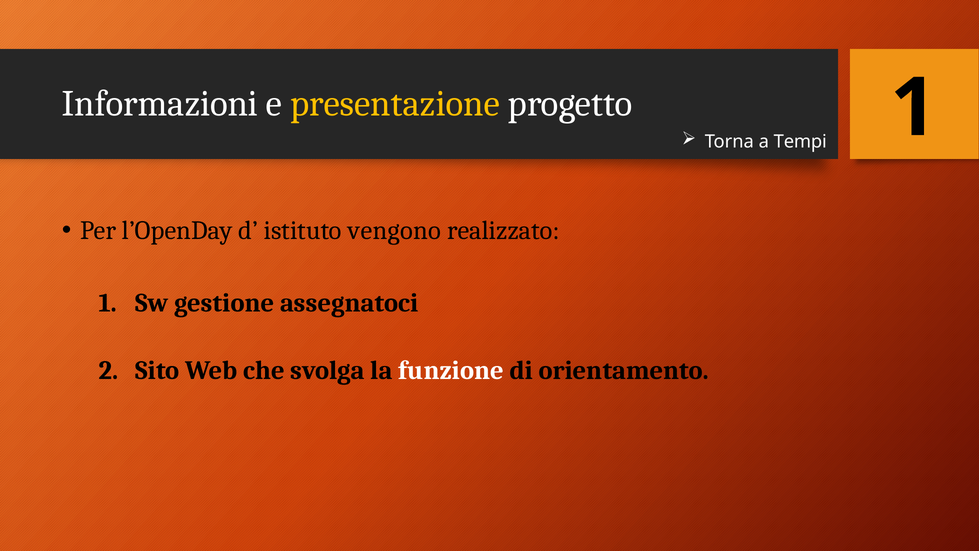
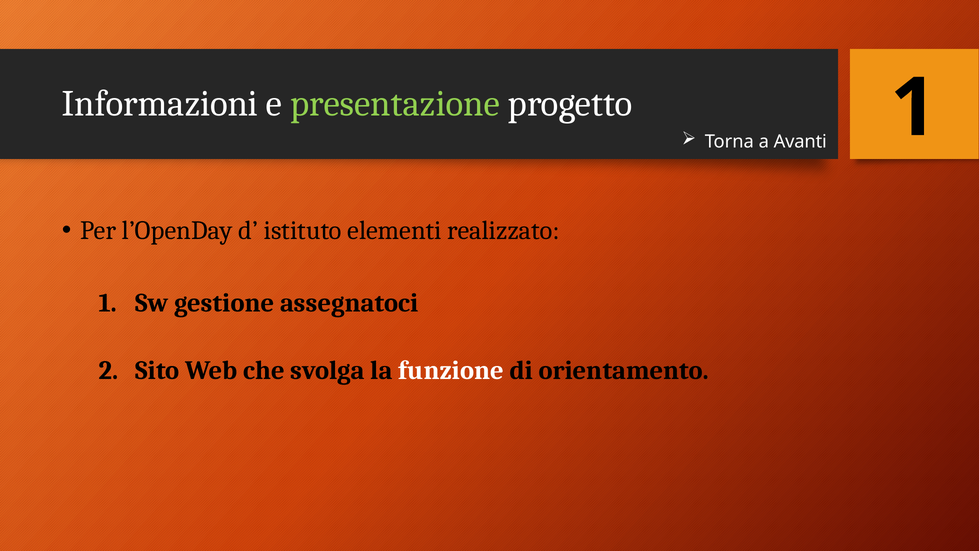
presentazione colour: yellow -> light green (395, 104)
Tempi: Tempi -> Avanti (800, 142)
vengono: vengono -> elementi (395, 230)
